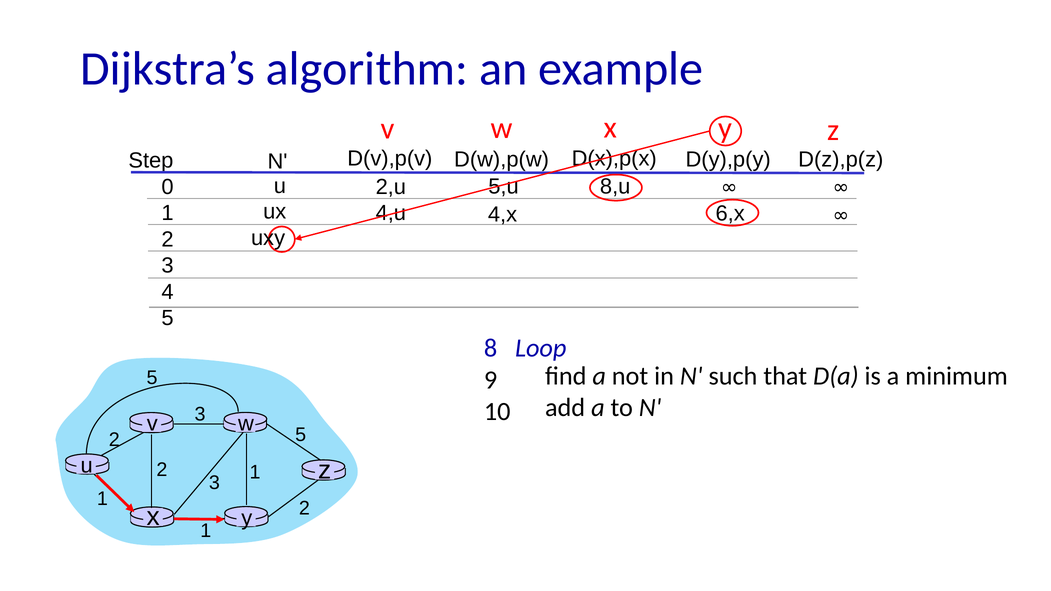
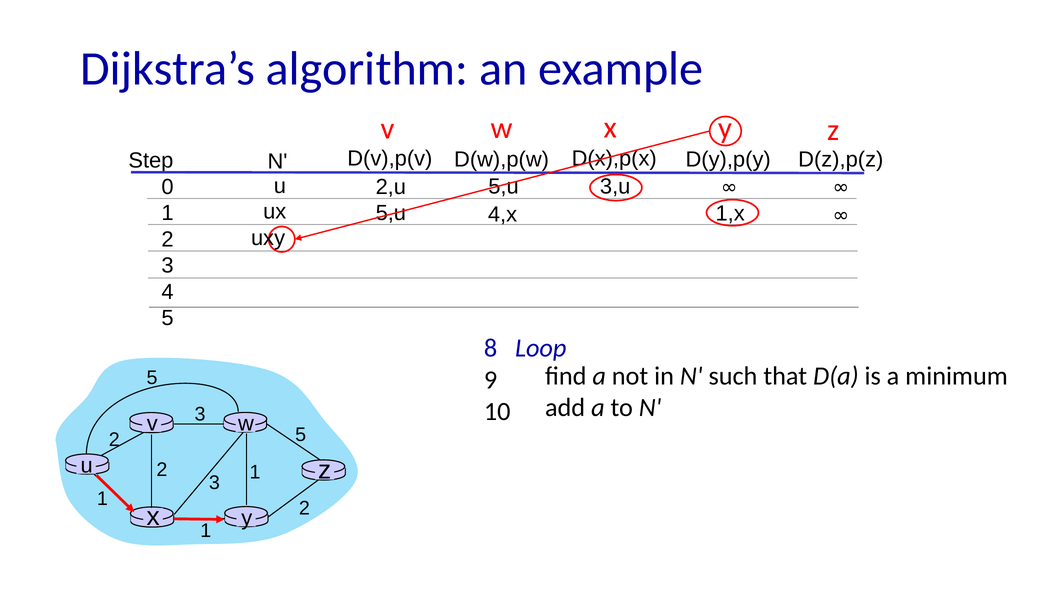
8,u: 8,u -> 3,u (615, 187)
4,u: 4,u -> 5,u (391, 213)
6,x: 6,x -> 1,x (730, 213)
